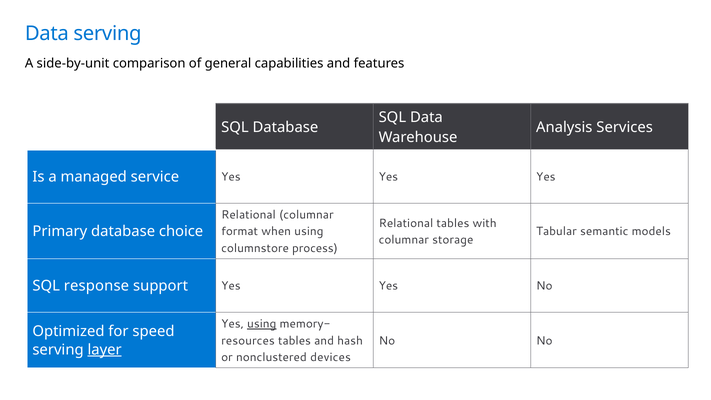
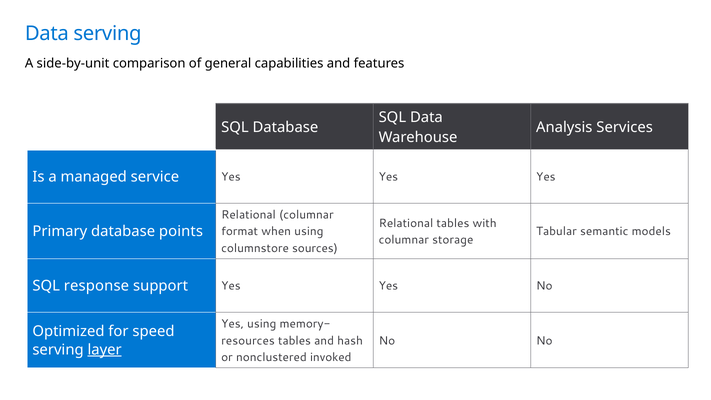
choice: choice -> points (181, 231)
process: process -> sources (315, 248)
using underline: present -> none (262, 324)
devices: devices -> invoked (331, 357)
